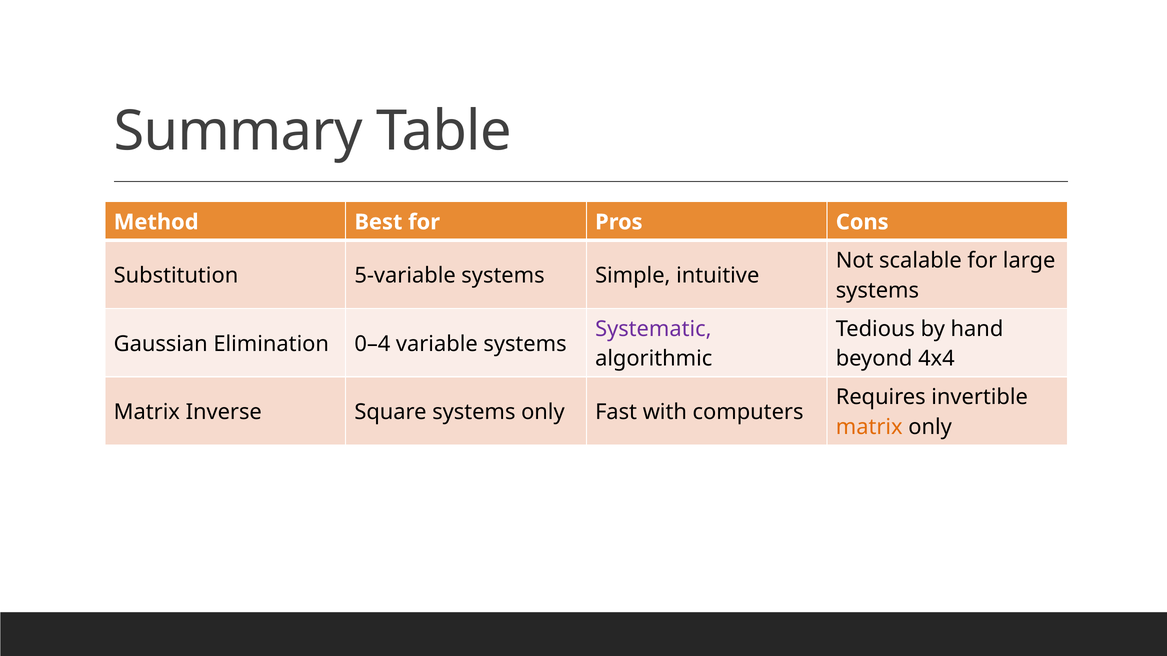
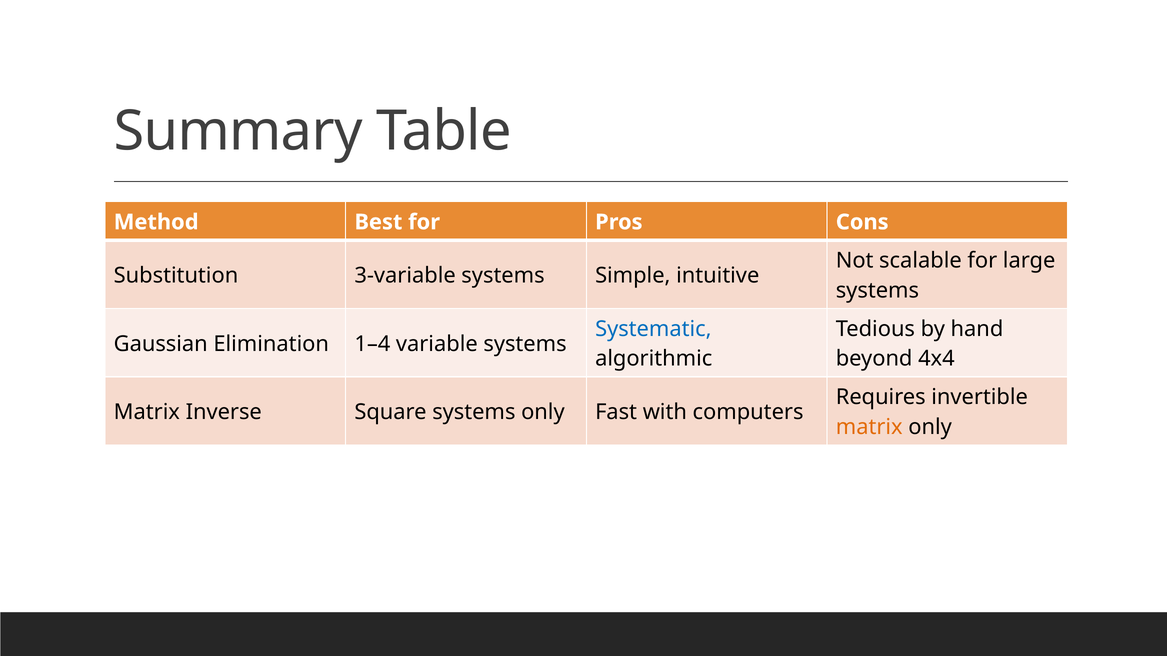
5-variable: 5-variable -> 3-variable (405, 276)
Systematic colour: purple -> blue (653, 329)
0–4: 0–4 -> 1–4 (372, 344)
